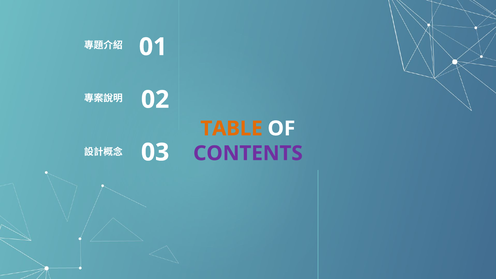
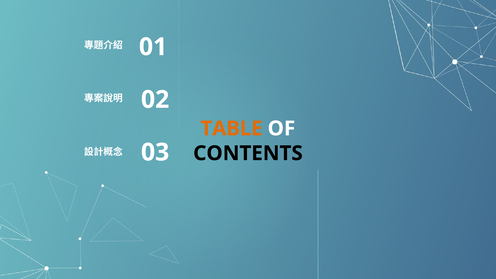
CONTENTS colour: purple -> black (248, 153)
